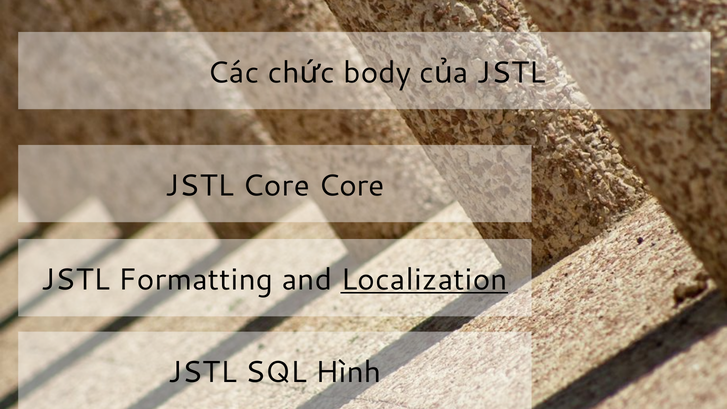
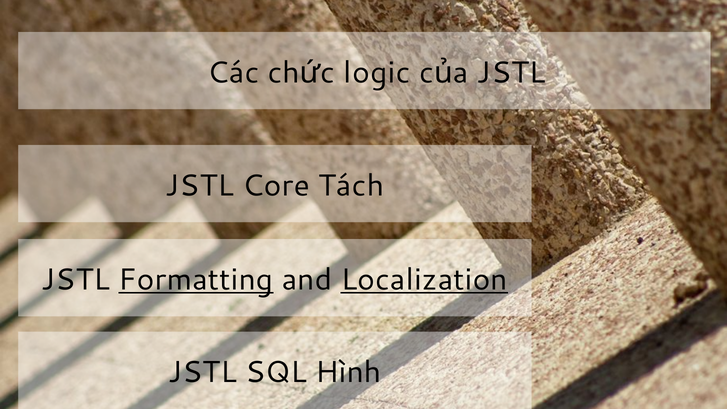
body: body -> logic (377, 73)
Core Core: Core -> Tách (351, 186)
Formatting underline: none -> present (196, 280)
